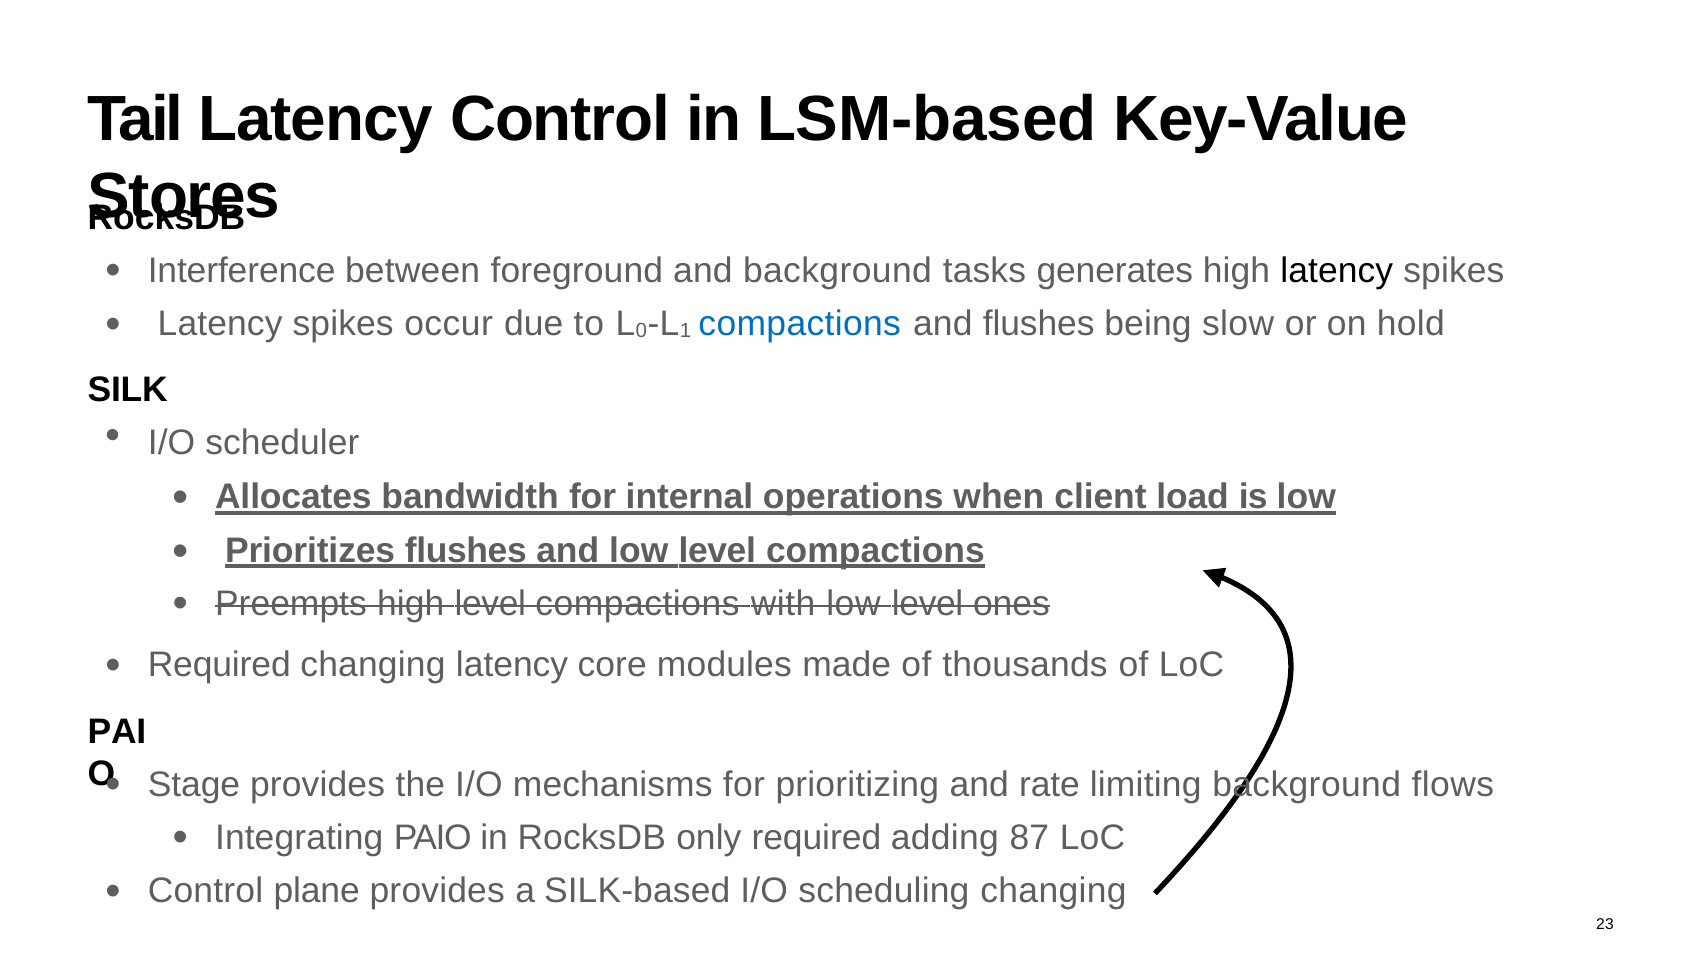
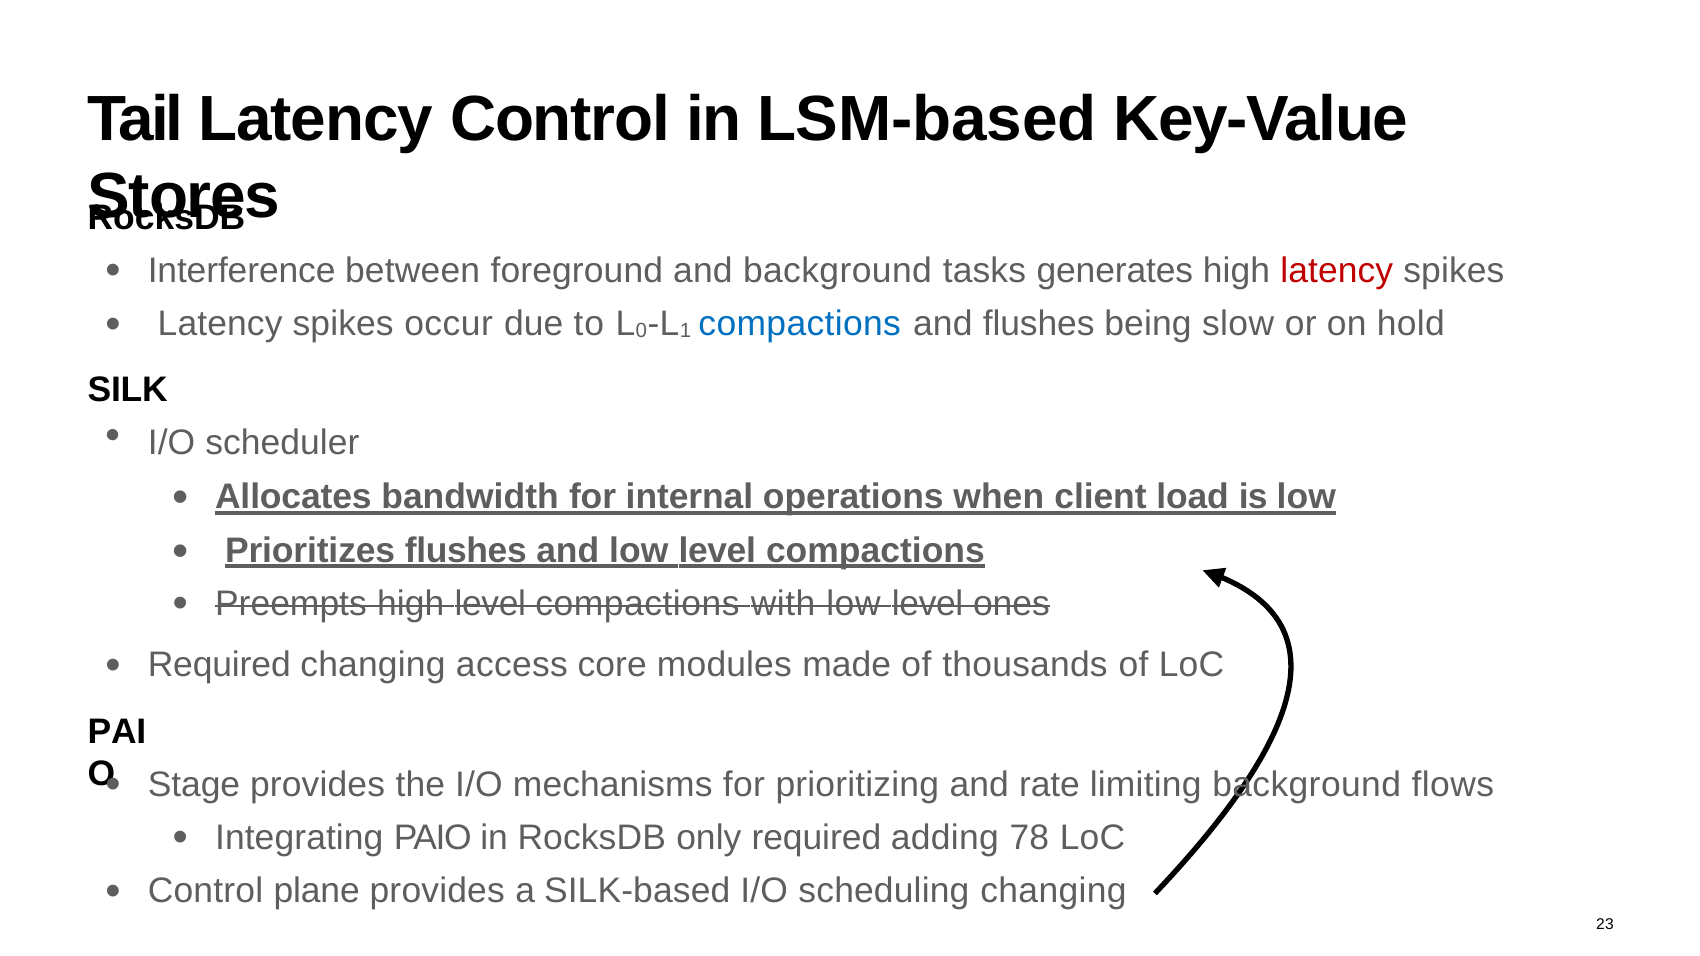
latency colour: black -> red (1337, 271)
changing latency: latency -> access (512, 665)
87: 87 -> 78 (1029, 838)
